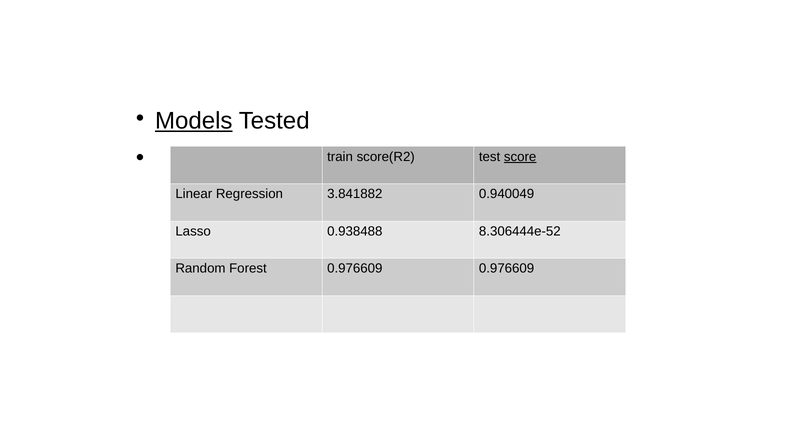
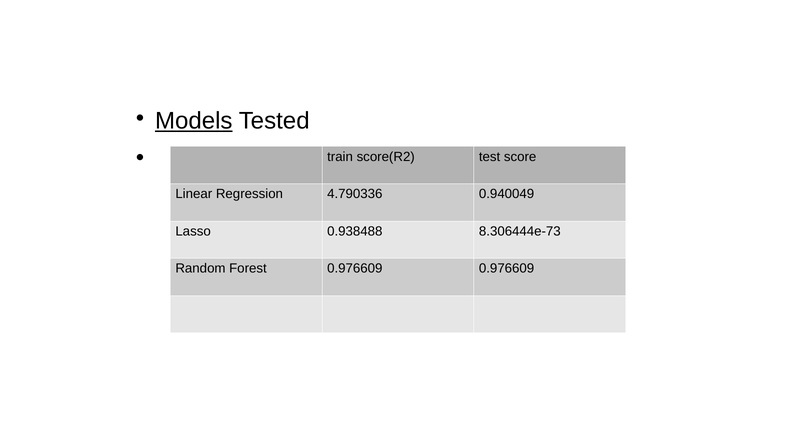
score underline: present -> none (520, 157)
3.841882: 3.841882 -> 4.790336 (355, 194)
8.306444e-52: 8.306444e-52 -> 8.306444e-73 (520, 231)
